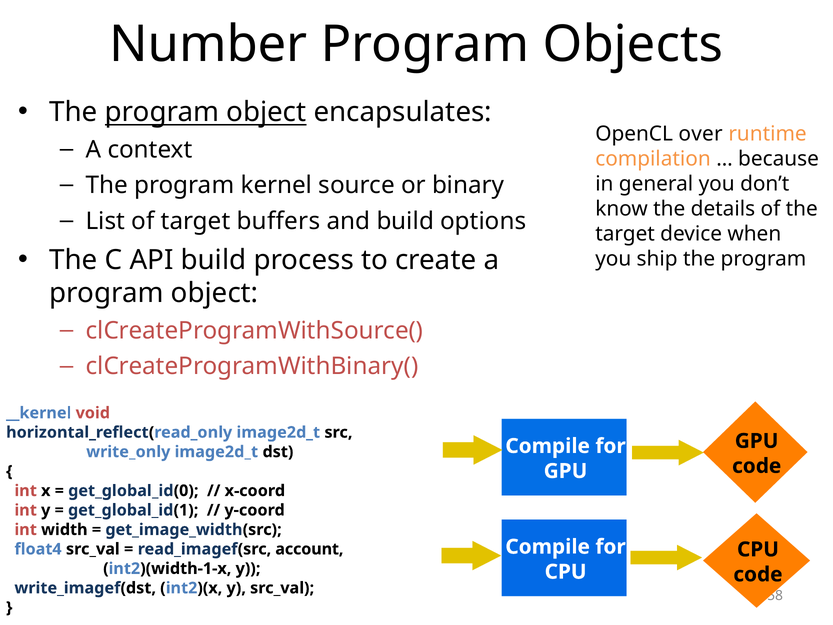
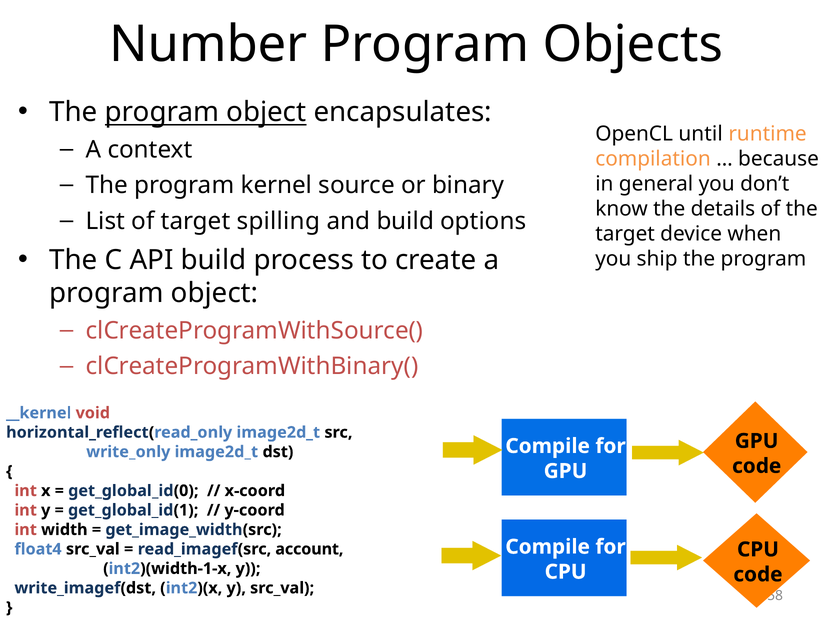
over: over -> until (701, 134)
buffers: buffers -> spilling (278, 221)
